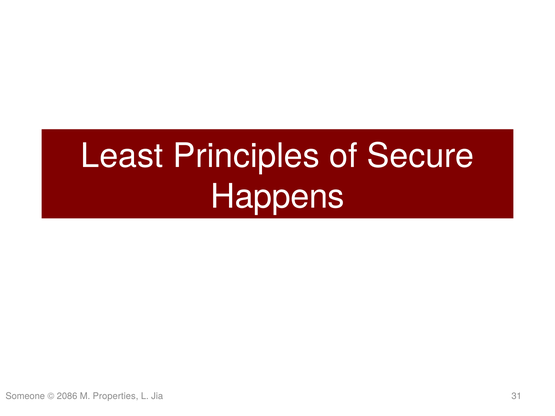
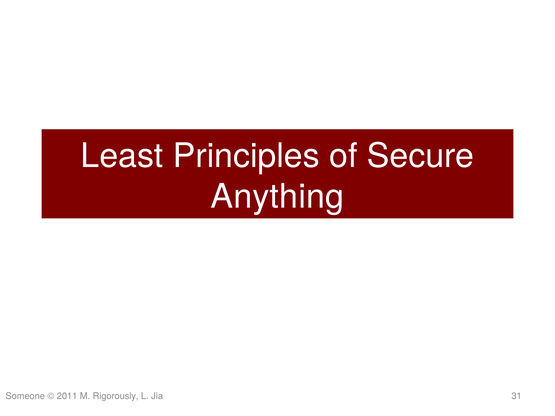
Happens: Happens -> Anything (277, 197)
2086: 2086 -> 2011 (67, 396)
Properties: Properties -> Rigorously (116, 396)
